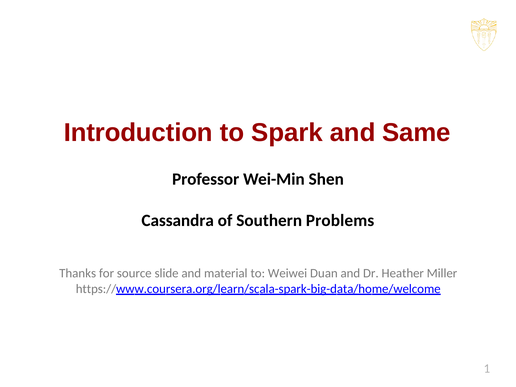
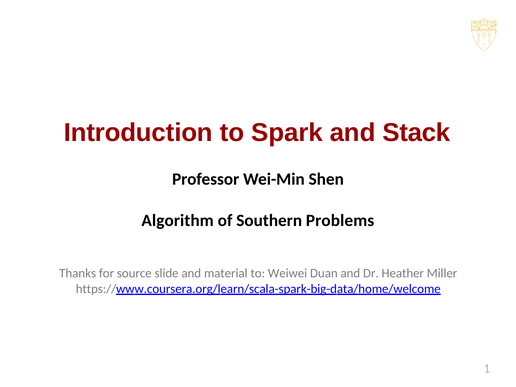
Same: Same -> Stack (416, 133)
Cassandra: Cassandra -> Algorithm (178, 220)
